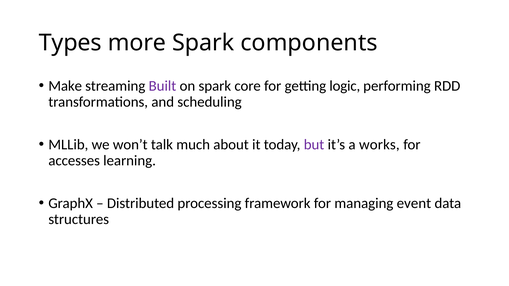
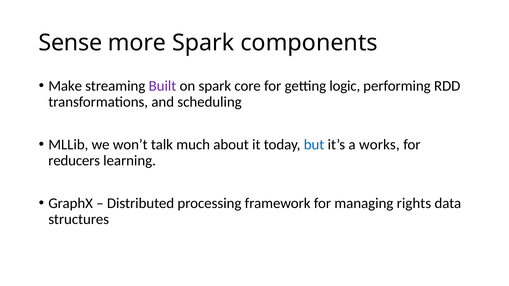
Types: Types -> Sense (70, 43)
but colour: purple -> blue (314, 145)
accesses: accesses -> reducers (74, 161)
event: event -> rights (414, 203)
